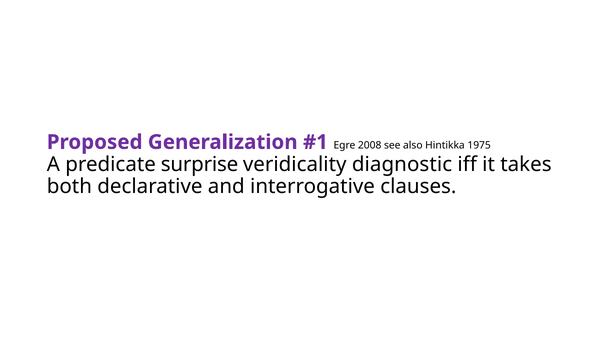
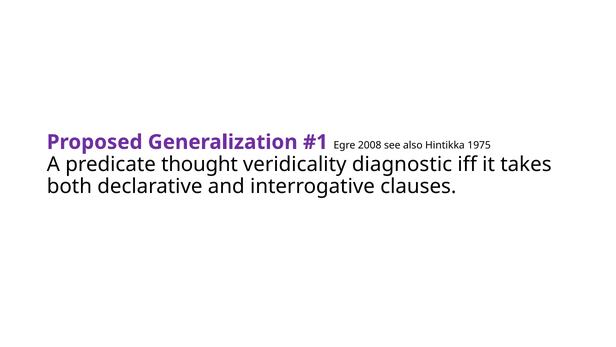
surprise: surprise -> thought (200, 164)
